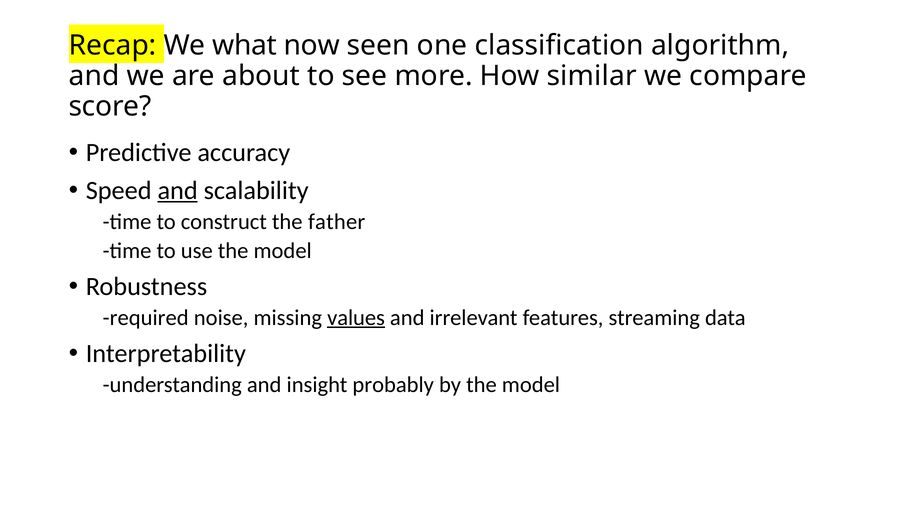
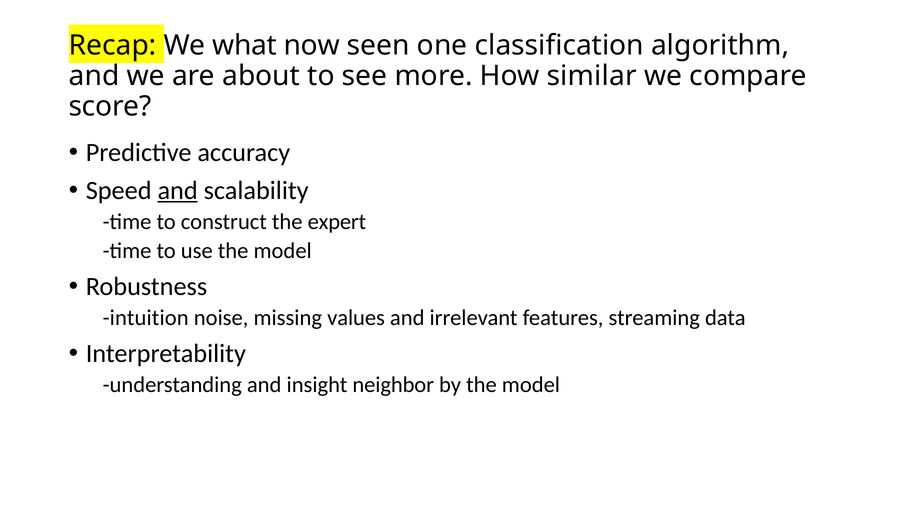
father: father -> expert (337, 222)
required: required -> intuition (146, 318)
values underline: present -> none (356, 318)
probably: probably -> neighbor (393, 385)
